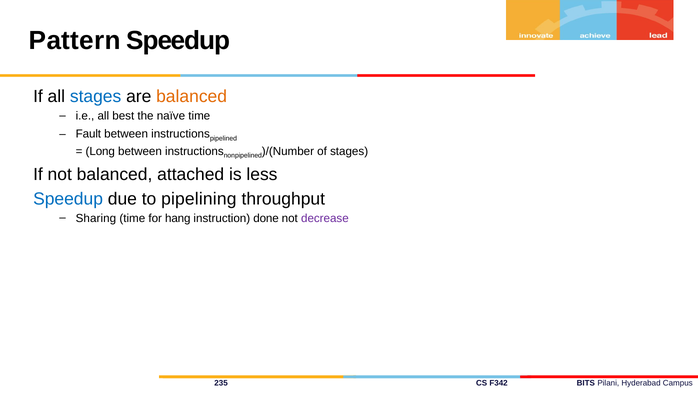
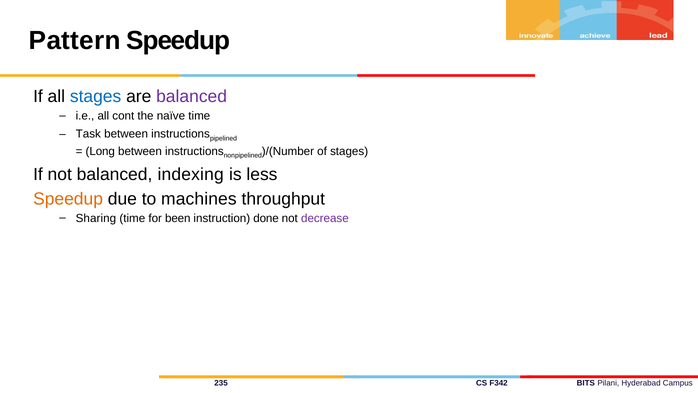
balanced colour: orange -> purple (192, 97)
best: best -> cont (123, 116)
Fault: Fault -> Task (88, 134)
attached: attached -> indexing (191, 174)
Speedup colour: blue -> orange (68, 199)
pipelining: pipelining -> machines (199, 199)
hang: hang -> been (178, 218)
